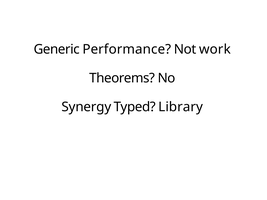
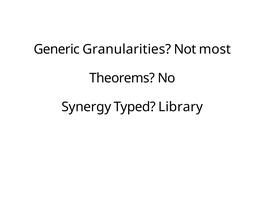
Performance: Performance -> Granularities (127, 49)
work: work -> most (215, 49)
